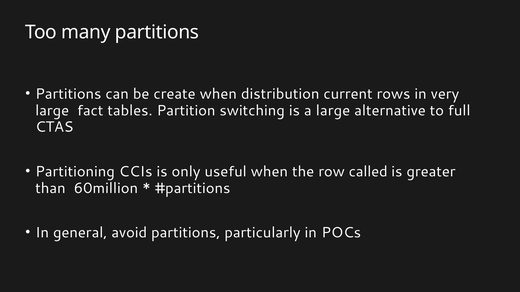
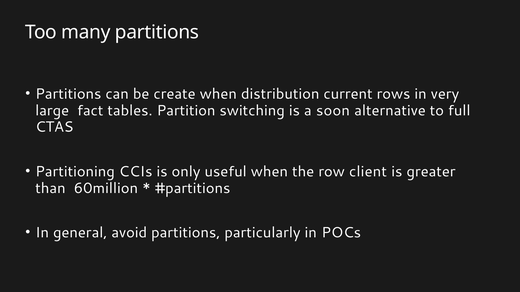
a large: large -> soon (333, 111)
called: called -> client (368, 172)
